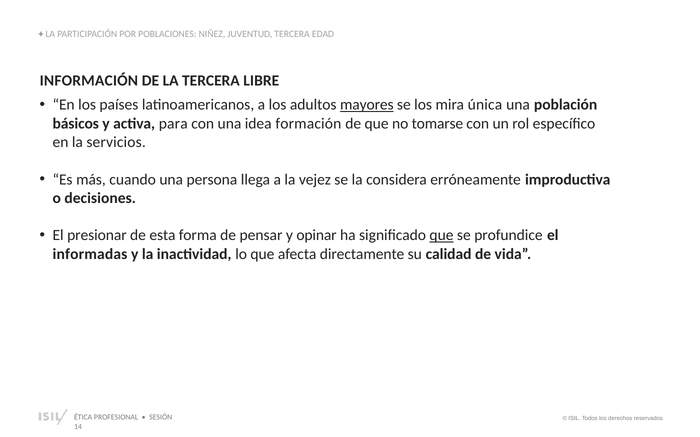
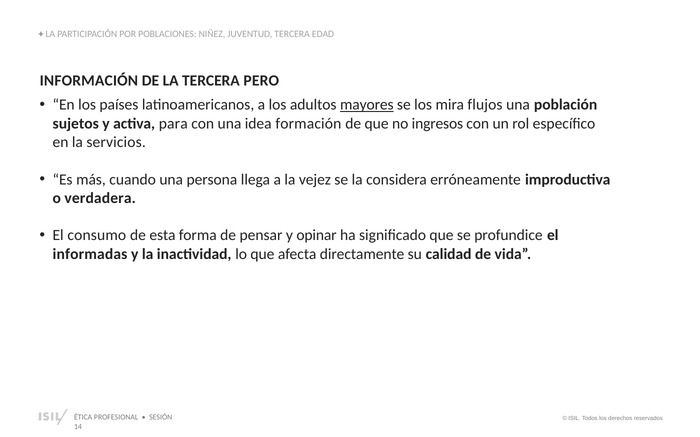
LIBRE: LIBRE -> PERO (261, 80)
única: única -> flujos (485, 105)
básicos: básicos -> sujetos (76, 124)
tomarse: tomarse -> ingresos (437, 124)
decisiones: decisiones -> verdadera (100, 198)
presionar: presionar -> consumo (97, 236)
que underline: present -> none (442, 236)
